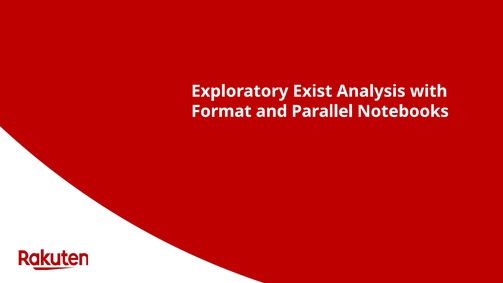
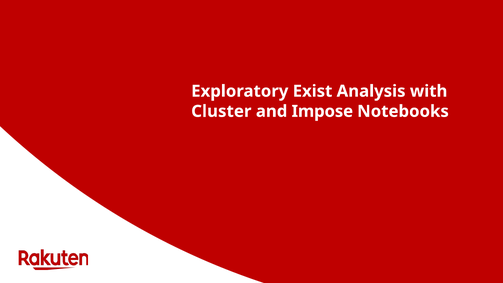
Format: Format -> Cluster (221, 111)
Parallel: Parallel -> Impose (322, 111)
